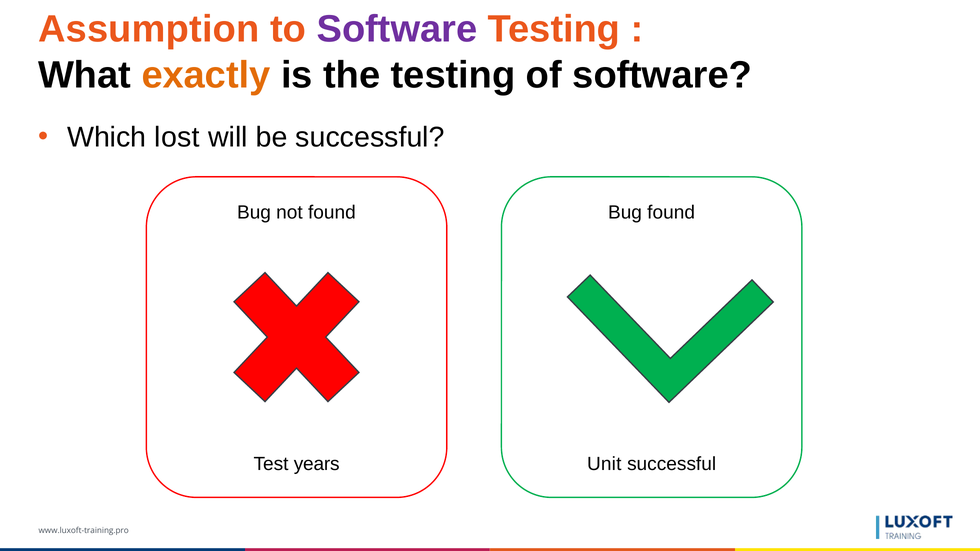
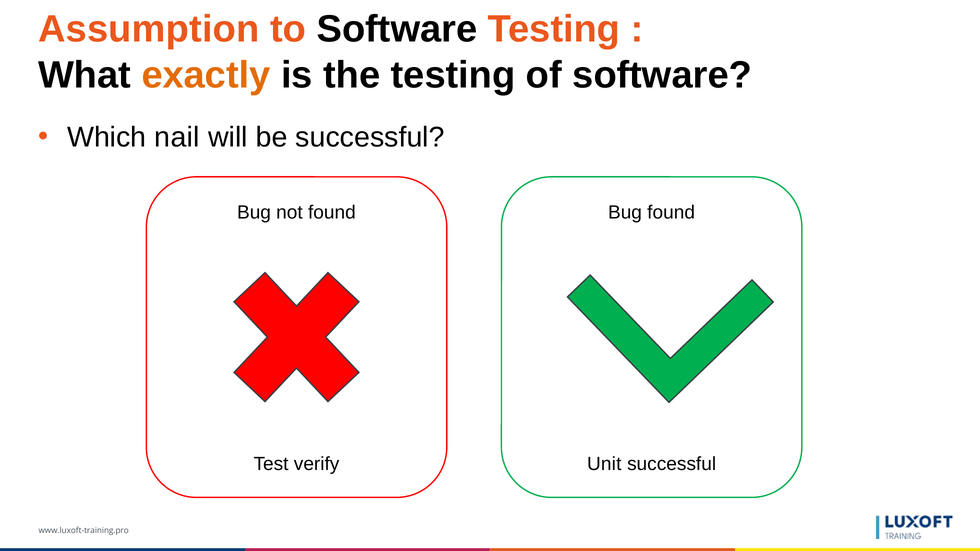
Software colour: purple -> black (397, 29)
lost: lost -> nail (177, 137)
years: years -> verify (317, 464)
